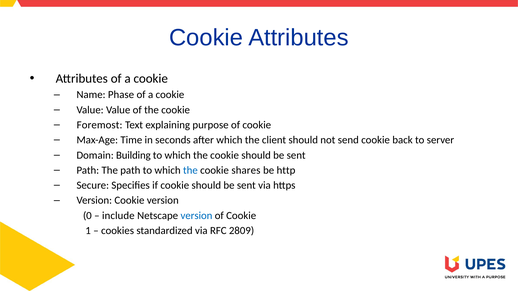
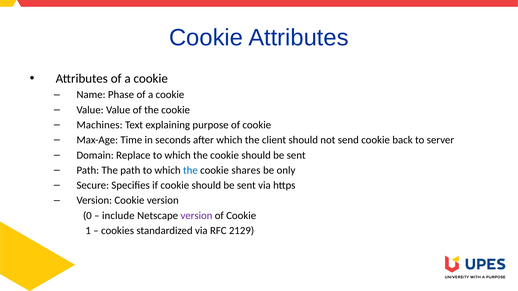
Foremost: Foremost -> Machines (100, 125)
Building: Building -> Replace (133, 155)
http: http -> only (286, 170)
version colour: blue -> purple (196, 216)
2809: 2809 -> 2129 (242, 231)
